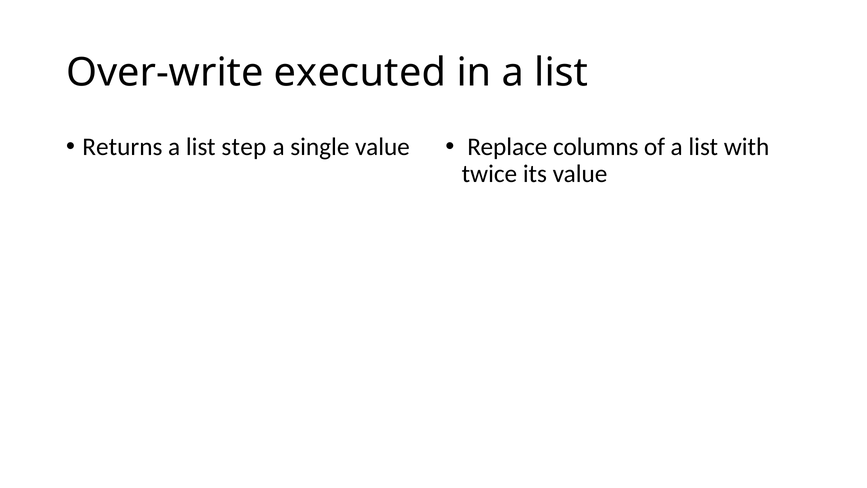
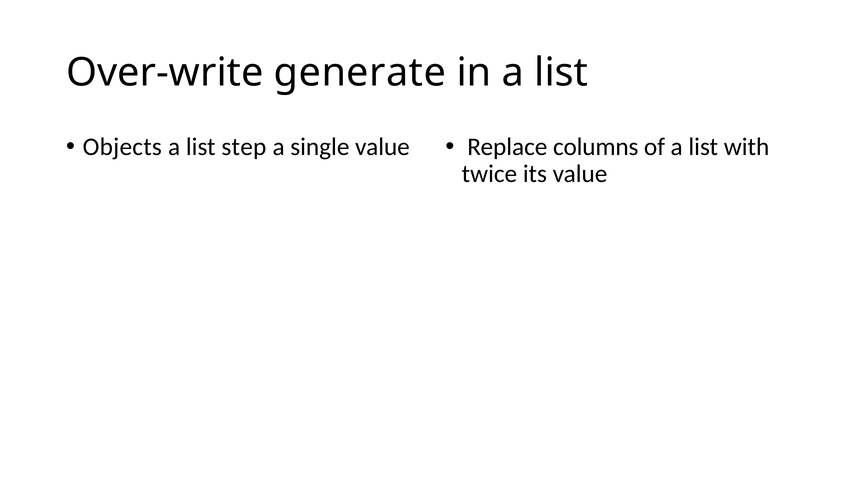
executed: executed -> generate (360, 73)
Returns: Returns -> Objects (122, 147)
